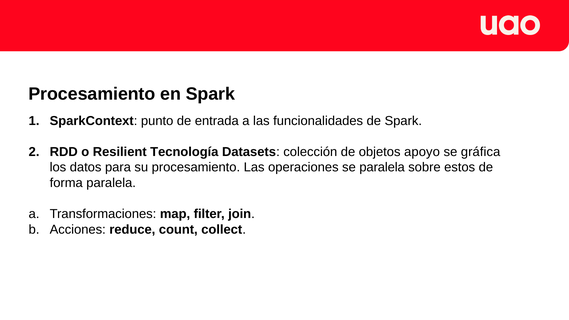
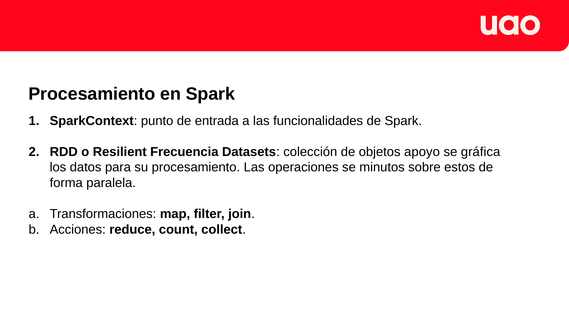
Tecnología: Tecnología -> Frecuencia (184, 152)
se paralela: paralela -> minutos (382, 167)
